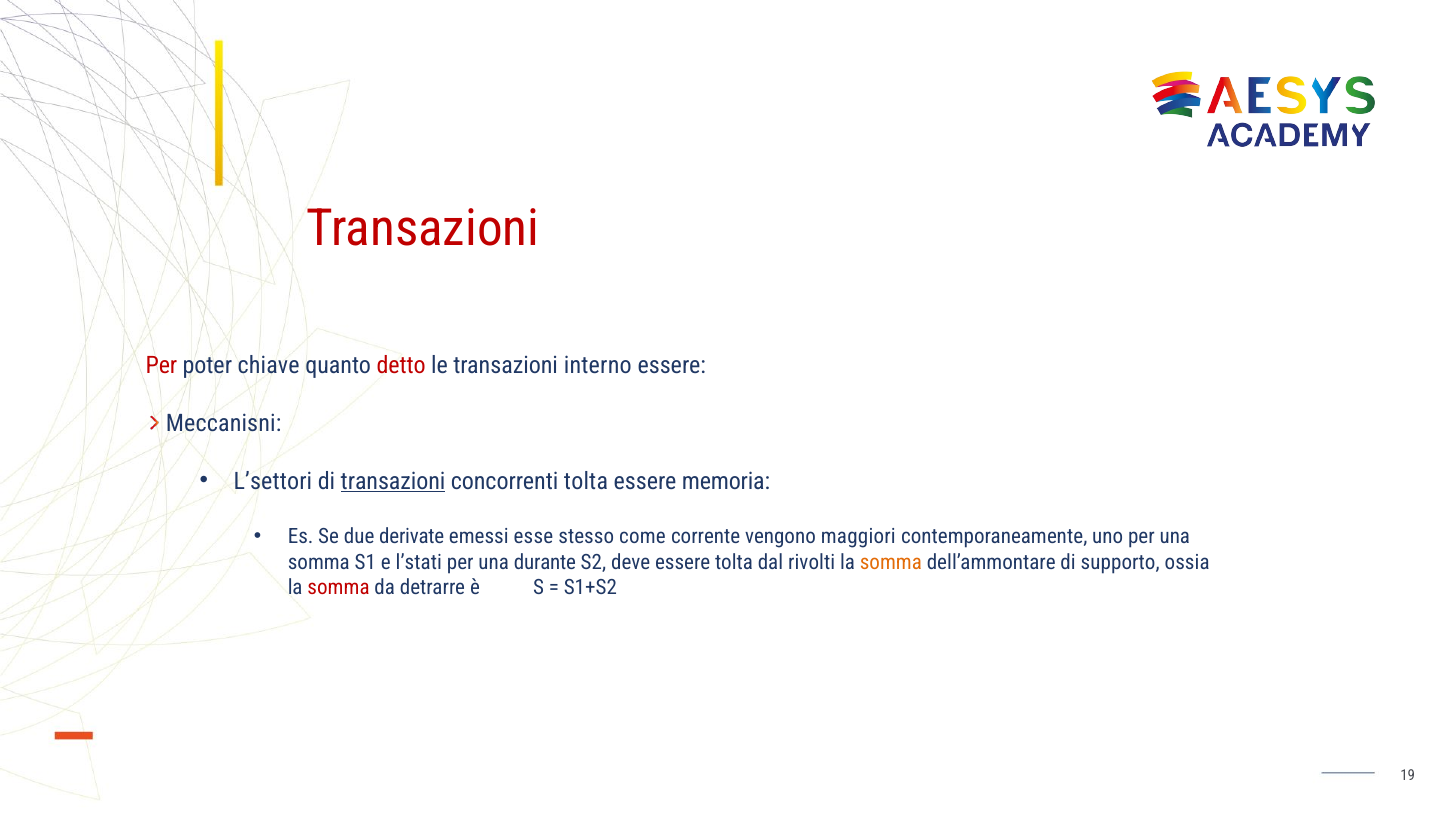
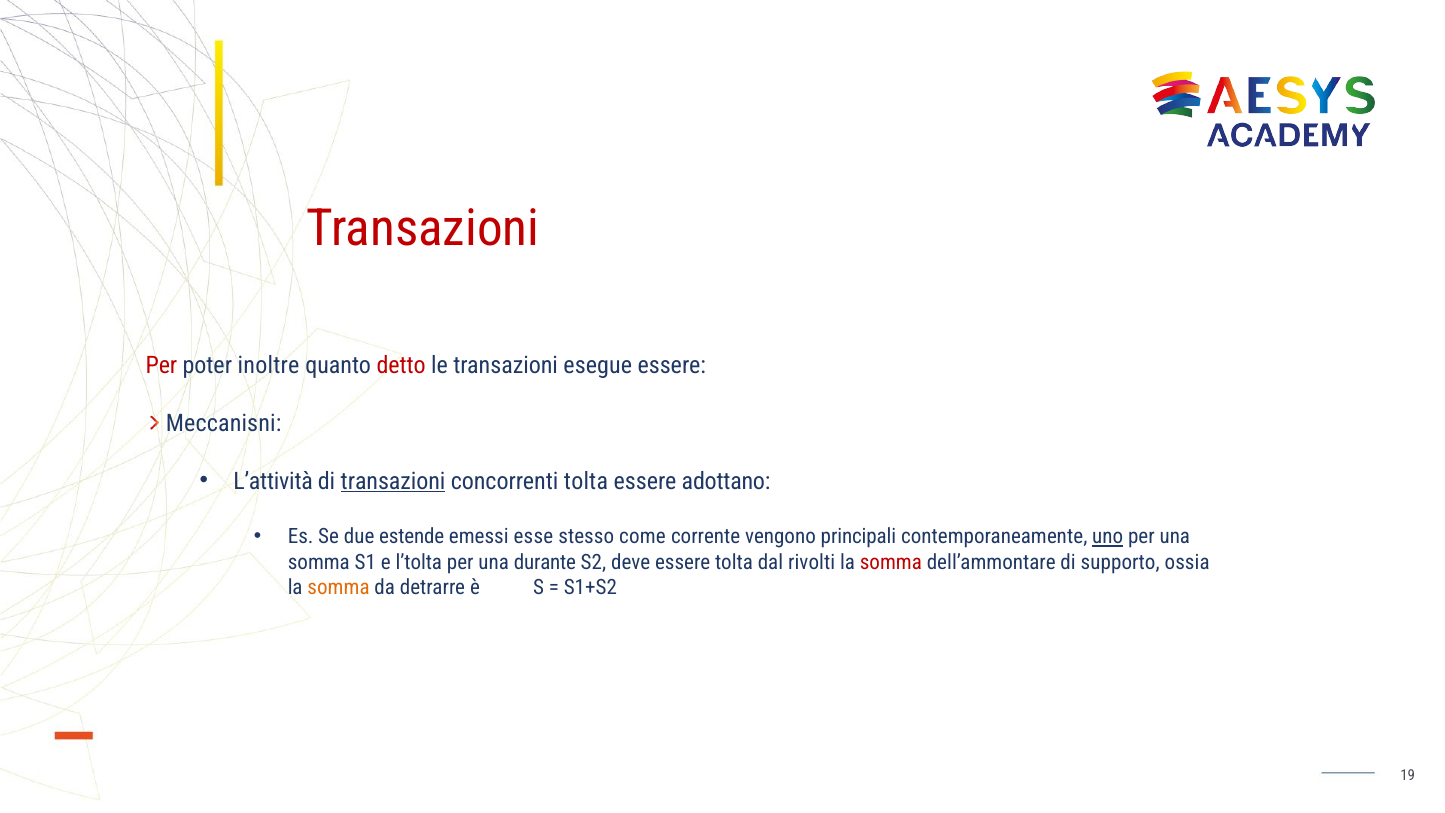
chiave: chiave -> inoltre (269, 365)
interno: interno -> esegue (598, 365)
L’settori: L’settori -> L’attività (273, 481)
memoria: memoria -> adottano (726, 481)
derivate: derivate -> estende (412, 537)
maggiori: maggiori -> principali (859, 537)
uno underline: none -> present (1108, 537)
l’stati: l’stati -> l’tolta (419, 562)
somma colour: orange -> red (891, 562)
somma colour: red -> orange (339, 587)
